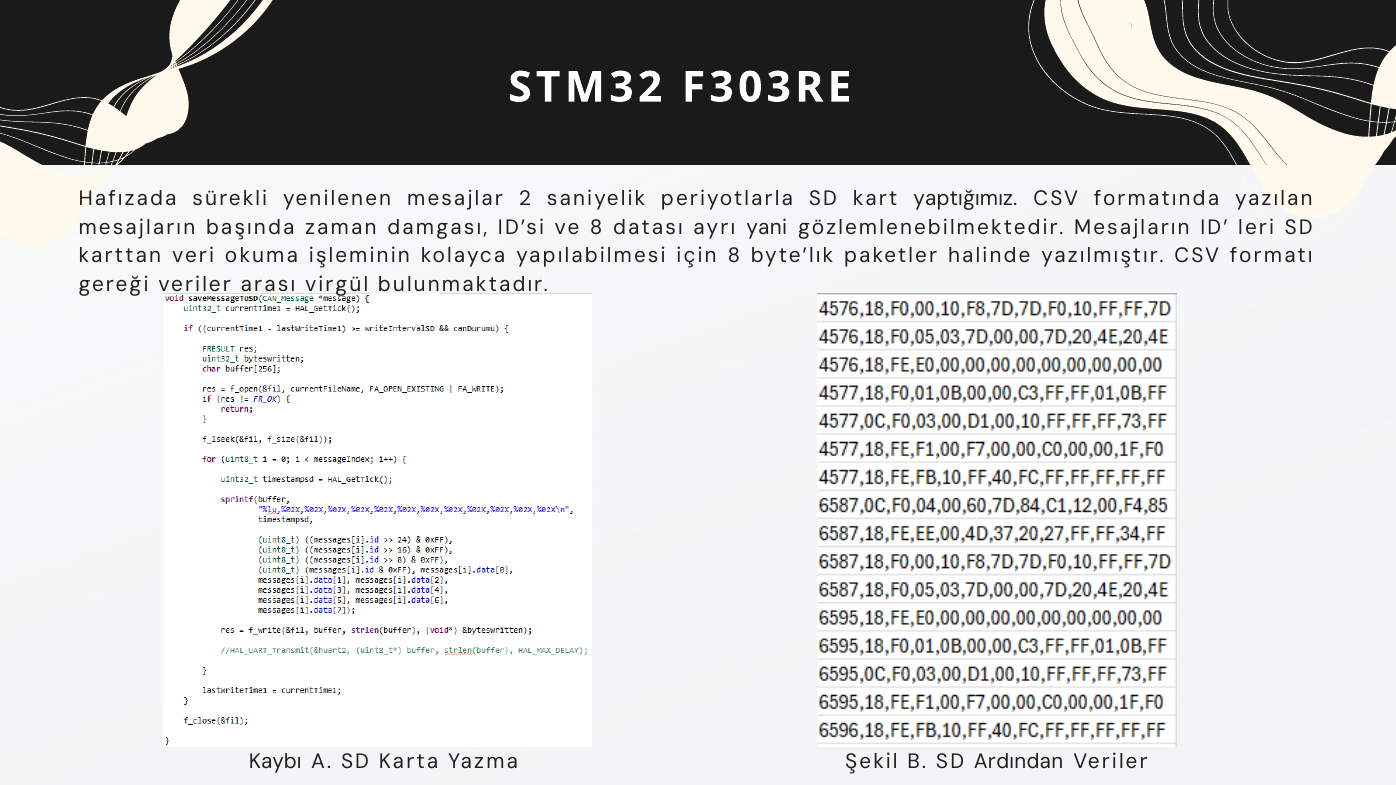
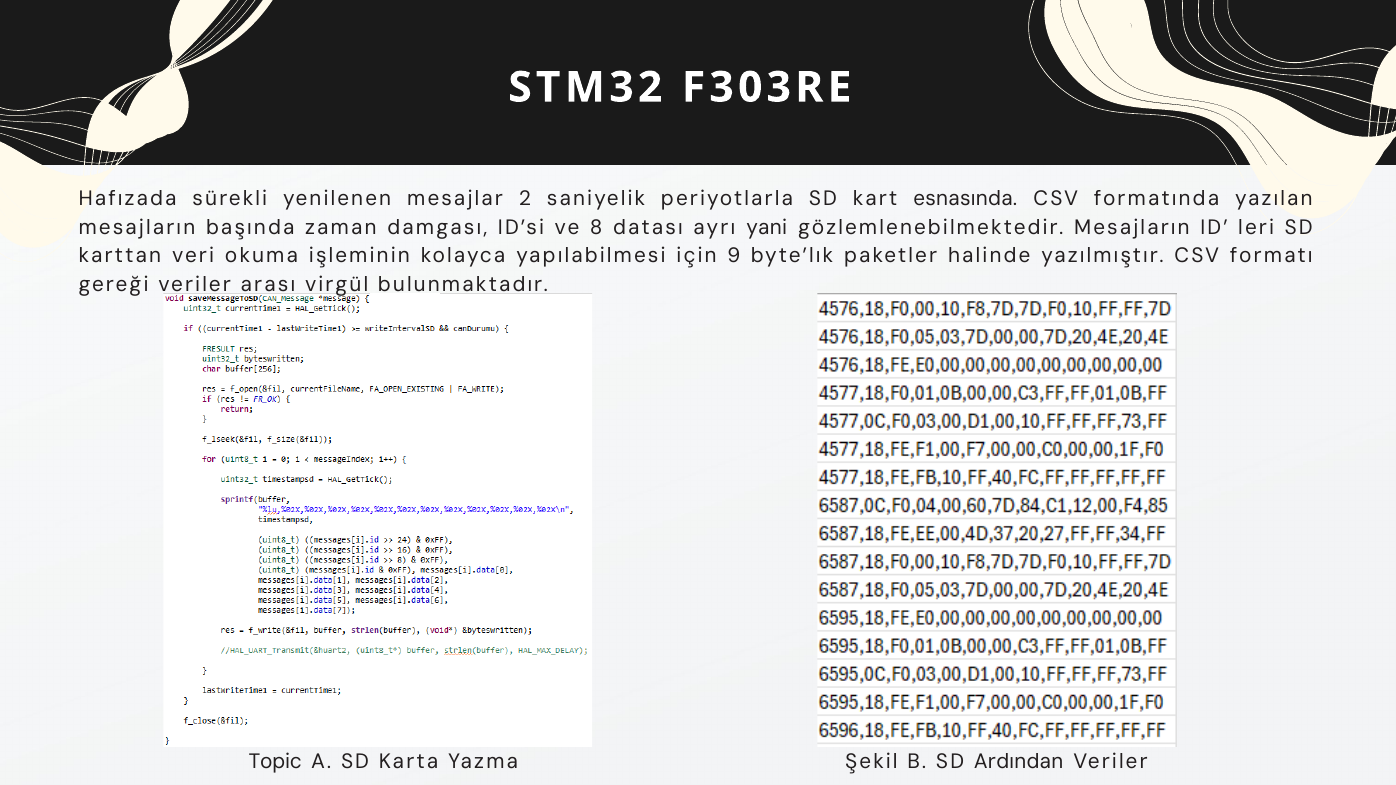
yaptığımız: yaptığımız -> esnasında (965, 198)
için 8: 8 -> 9 (734, 256)
Kaybı: Kaybı -> Topic (275, 762)
